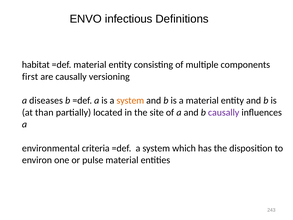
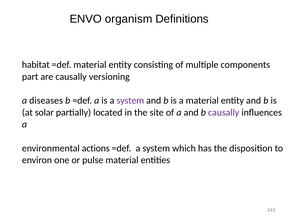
infectious: infectious -> organism (129, 19)
first: first -> part (30, 77)
system colour: orange -> purple (130, 100)
than: than -> solar (44, 112)
criteria: criteria -> actions (96, 148)
